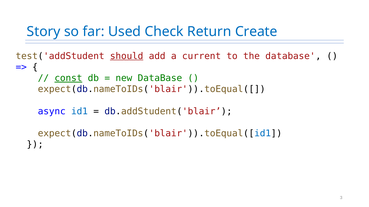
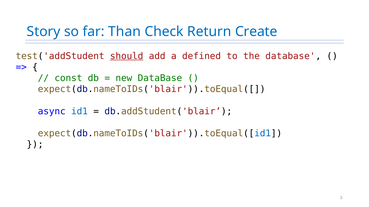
Used: Used -> Than (125, 32)
current: current -> defined (202, 56)
const underline: present -> none (68, 78)
